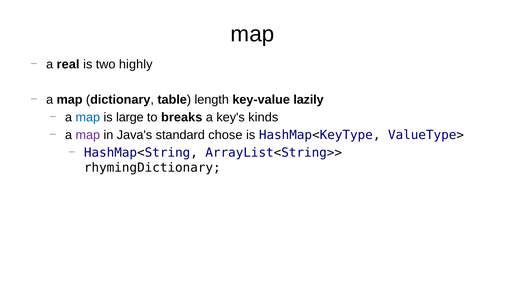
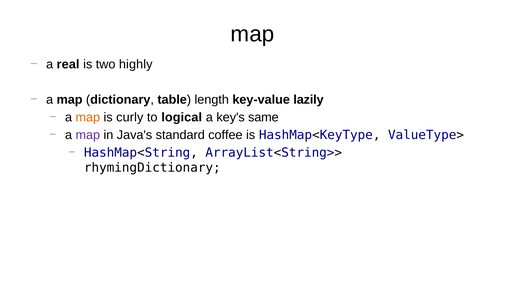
map colour: blue -> orange (88, 117)
large: large -> curly (130, 117)
breaks: breaks -> logical (182, 117)
kinds: kinds -> same (263, 117)
chose: chose -> coffee (225, 135)
